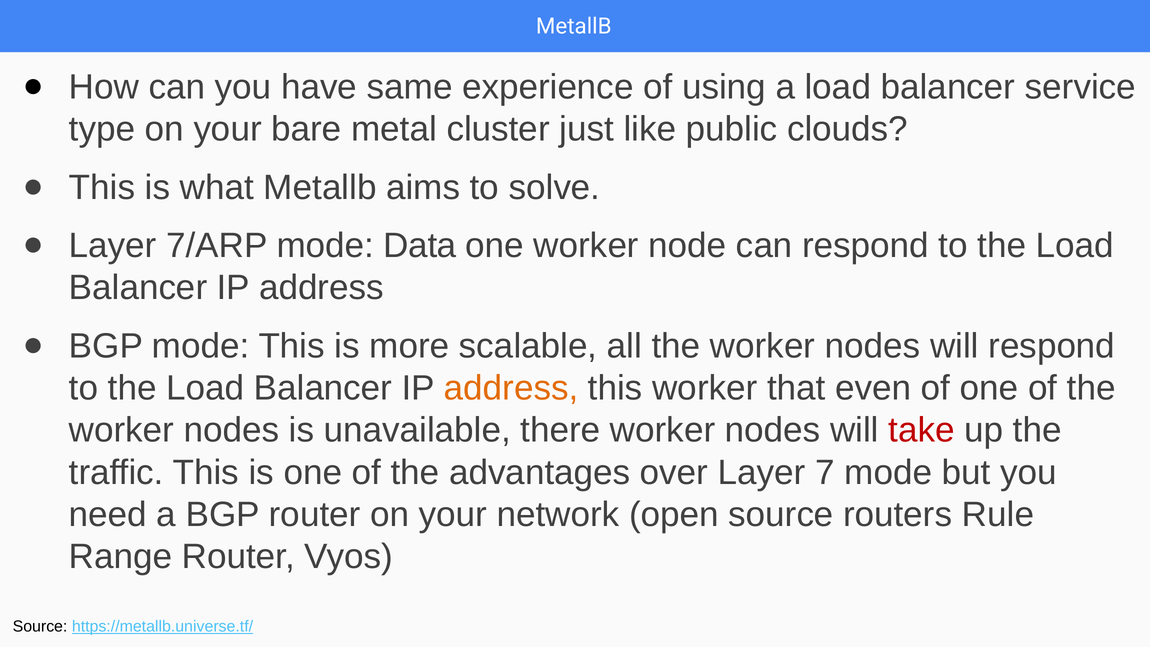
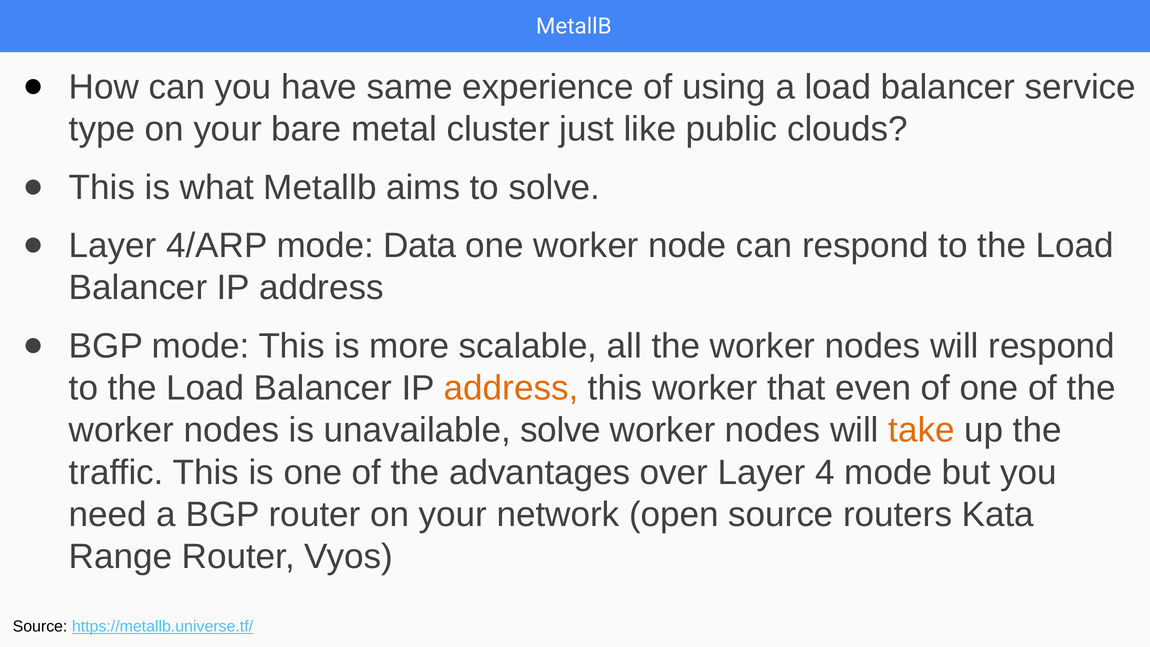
7/ARP: 7/ARP -> 4/ARP (217, 246)
unavailable there: there -> solve (561, 430)
take colour: red -> orange (921, 430)
7: 7 -> 4 (825, 472)
Rule: Rule -> Kata (998, 515)
